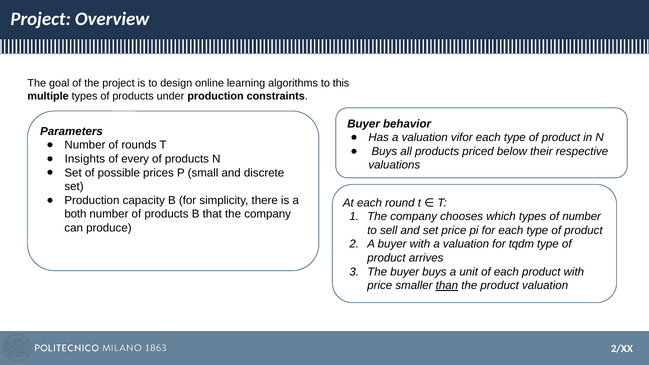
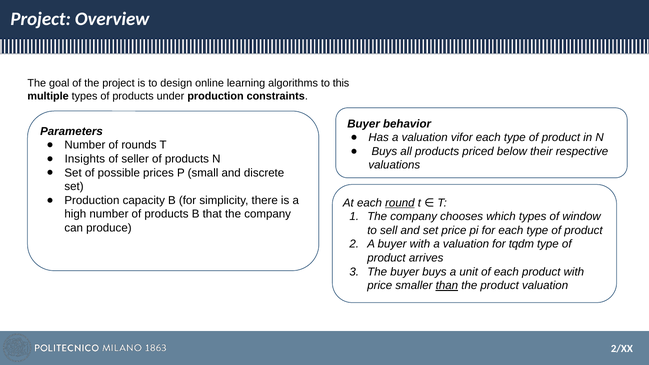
every: every -> seller (135, 159)
round underline: none -> present (400, 203)
both: both -> high (75, 214)
of number: number -> window (582, 217)
